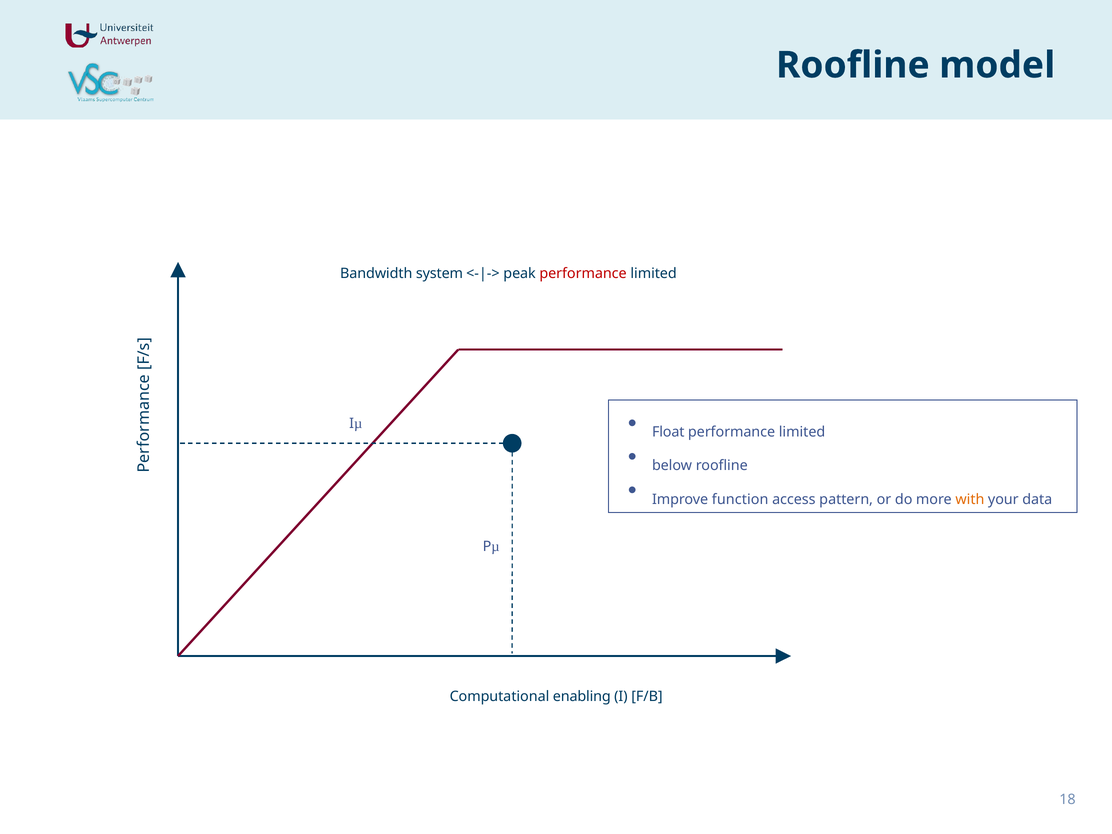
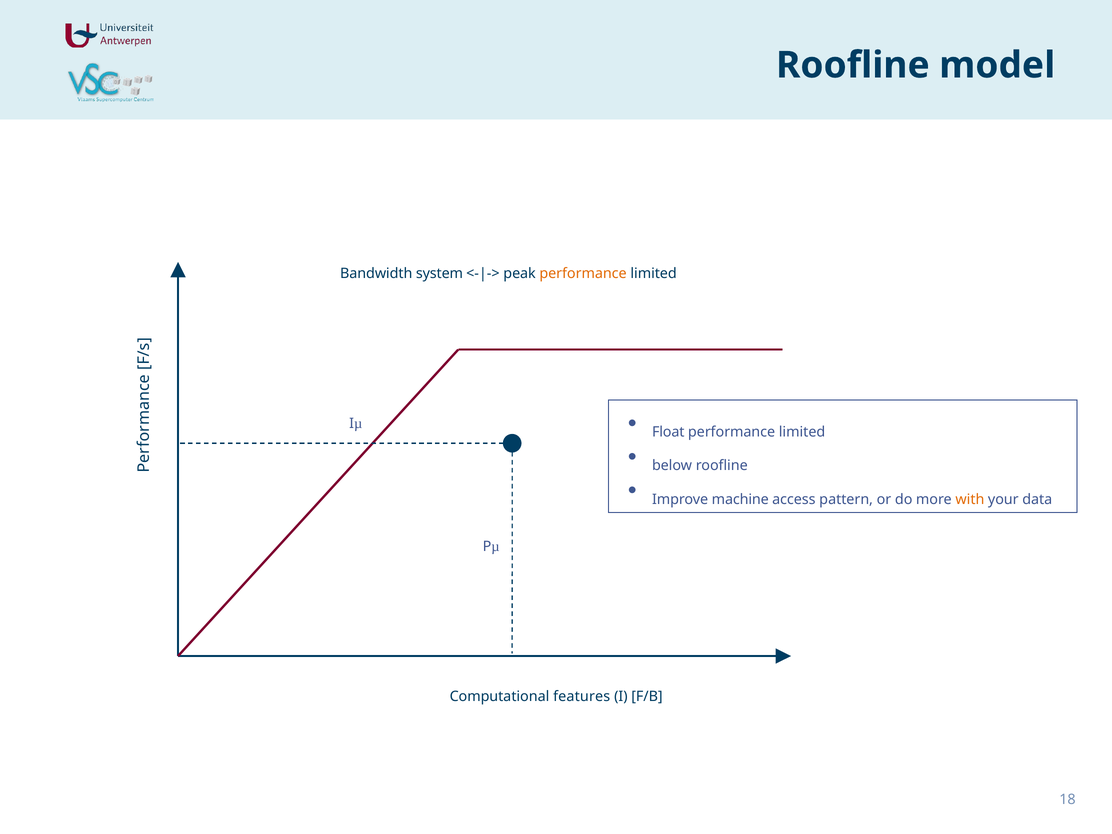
performance colour: red -> orange (583, 273)
function: function -> machine (740, 499)
enabling: enabling -> features (582, 696)
